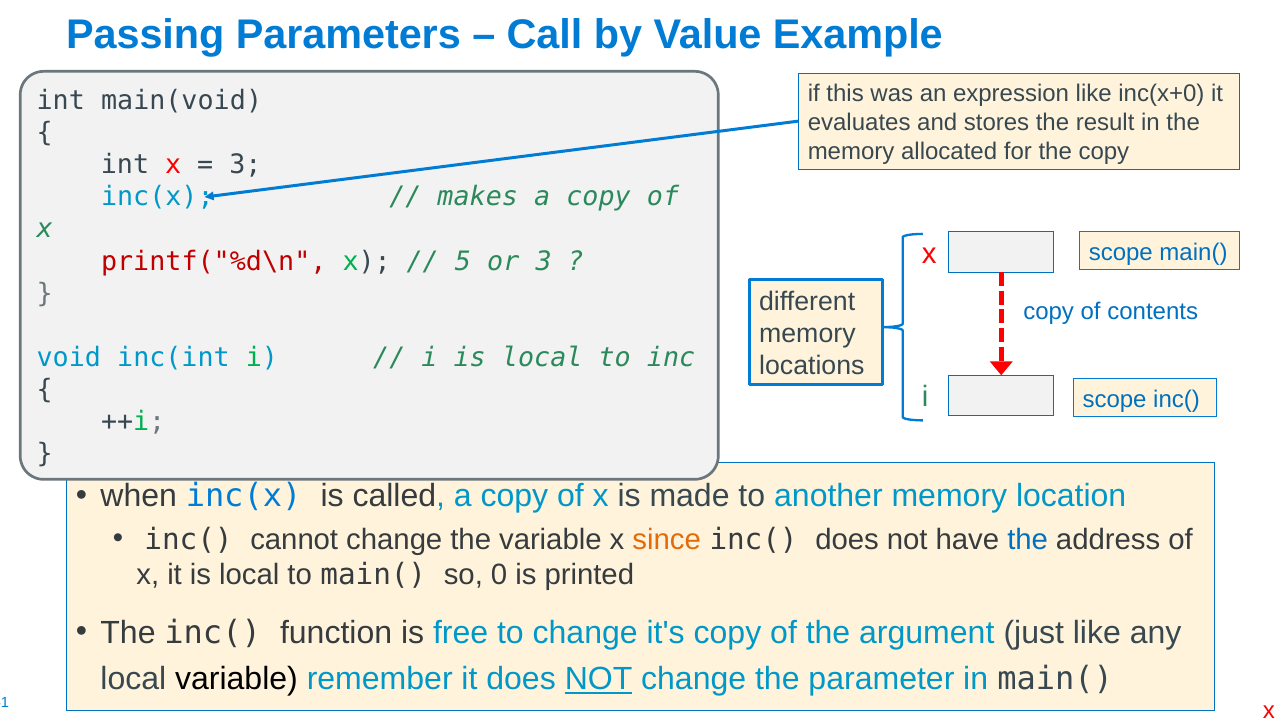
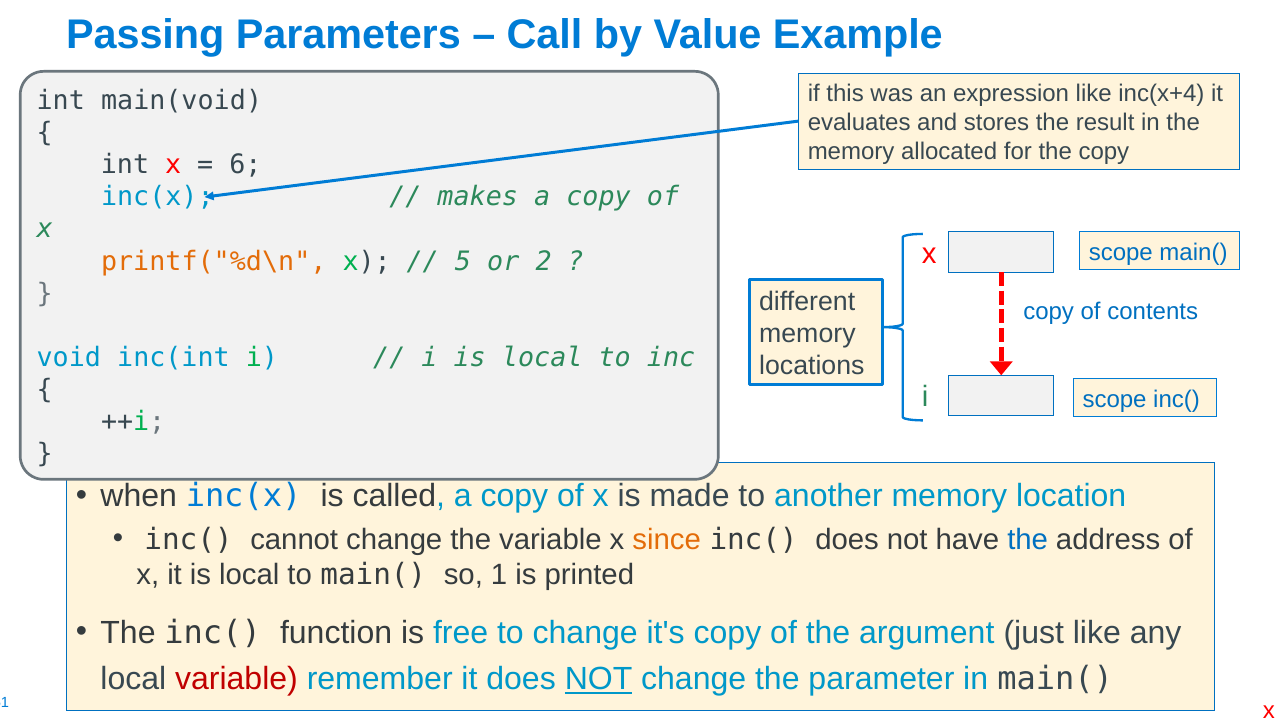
inc(x+0: inc(x+0 -> inc(x+4 (1161, 94)
3: 3 -> 6 (245, 165)
printf("%d\n colour: red -> orange (214, 261)
or 3: 3 -> 2 (544, 261)
0: 0 -> 1 (499, 575)
variable colour: black -> red (236, 679)
